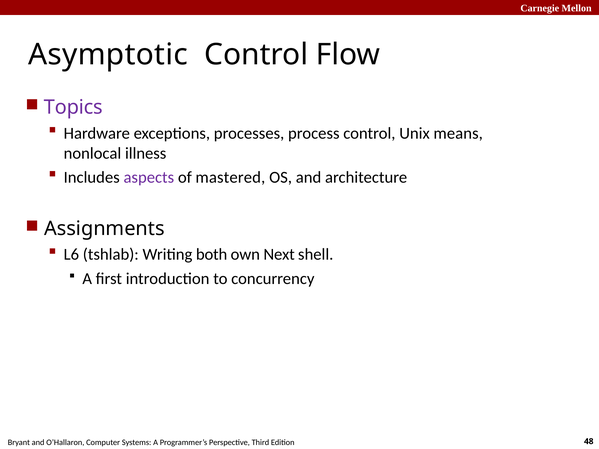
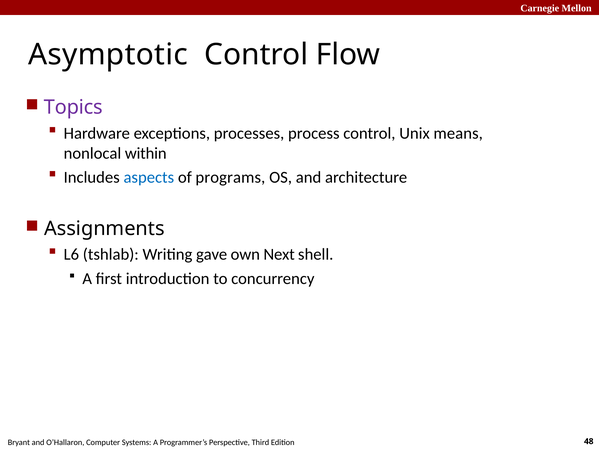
illness: illness -> within (146, 153)
aspects colour: purple -> blue (149, 177)
mastered: mastered -> programs (230, 177)
both: both -> gave (212, 255)
